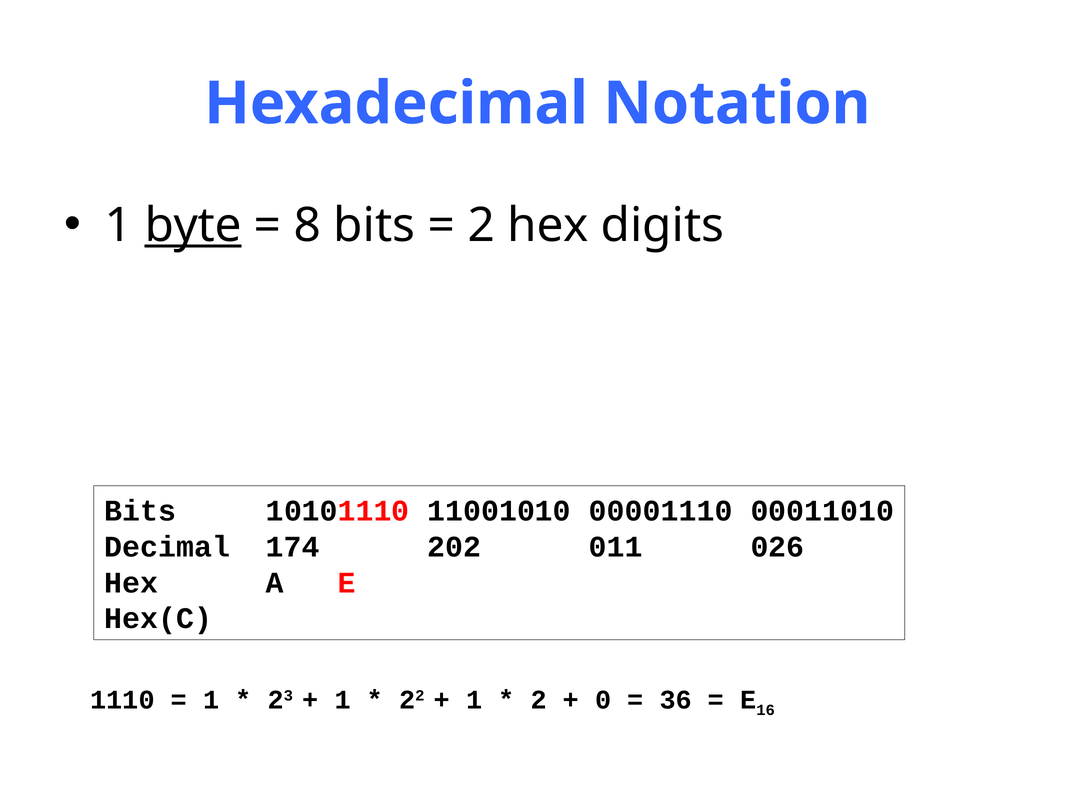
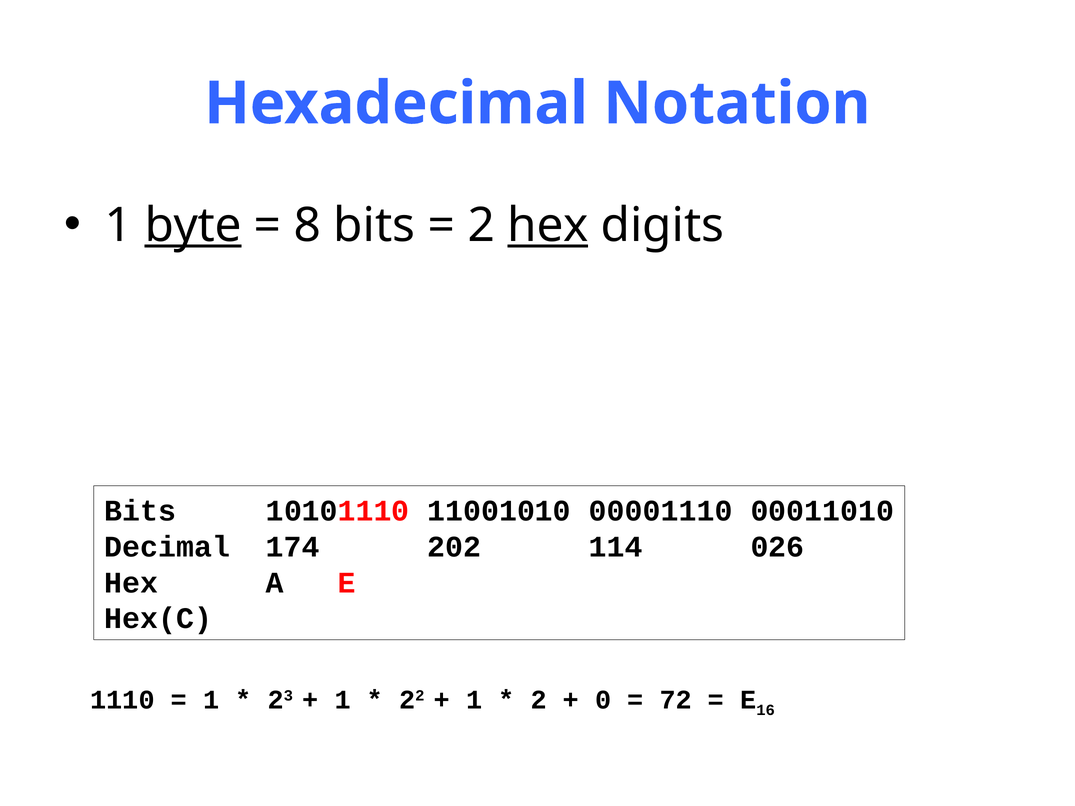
hex underline: none -> present (548, 226)
011: 011 -> 114 (616, 547)
36: 36 -> 72 (676, 700)
